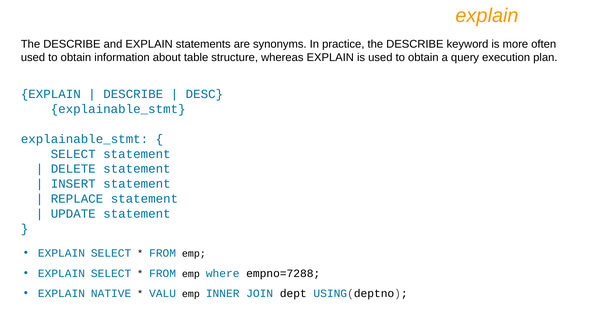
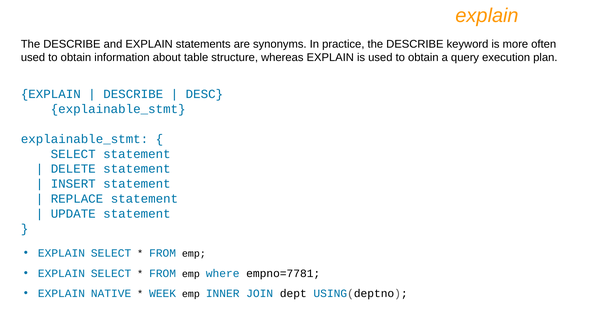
empno=7288: empno=7288 -> empno=7781 (283, 274)
VALU: VALU -> WEEK (163, 294)
